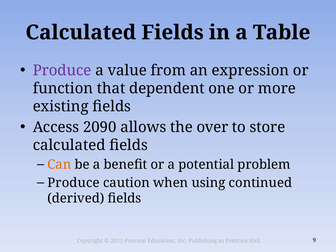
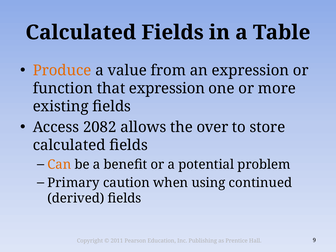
Produce colour: purple -> orange (62, 70)
that dependent: dependent -> expression (167, 88)
2090: 2090 -> 2082 (100, 127)
Produce: Produce -> Primary (74, 183)
